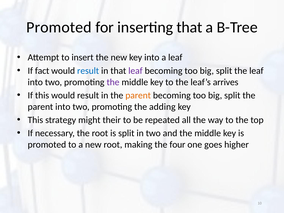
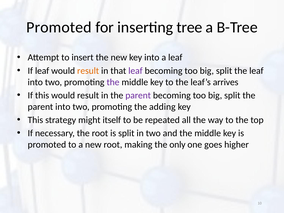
inserting that: that -> tree (189, 27)
If fact: fact -> leaf (42, 71)
result colour: blue -> orange (88, 71)
parent colour: orange -> purple (138, 95)
their: their -> itself (112, 120)
four: four -> only (177, 145)
